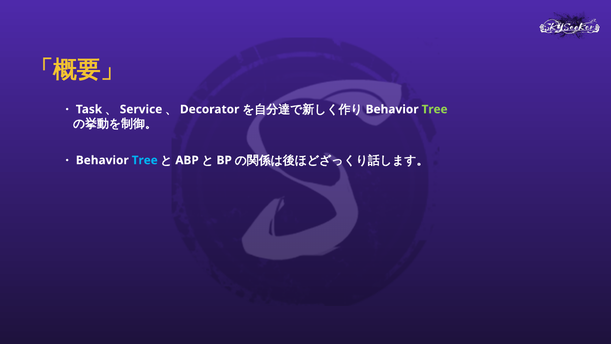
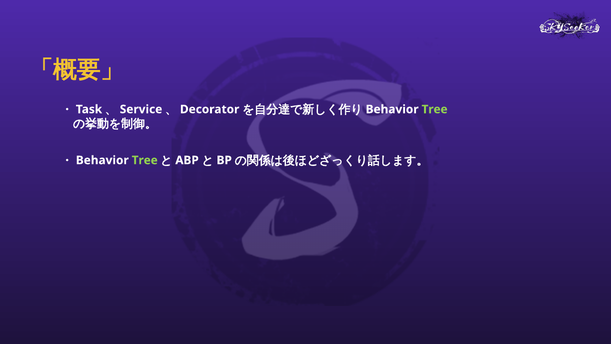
Tree colour: light blue -> light green (145, 160)
